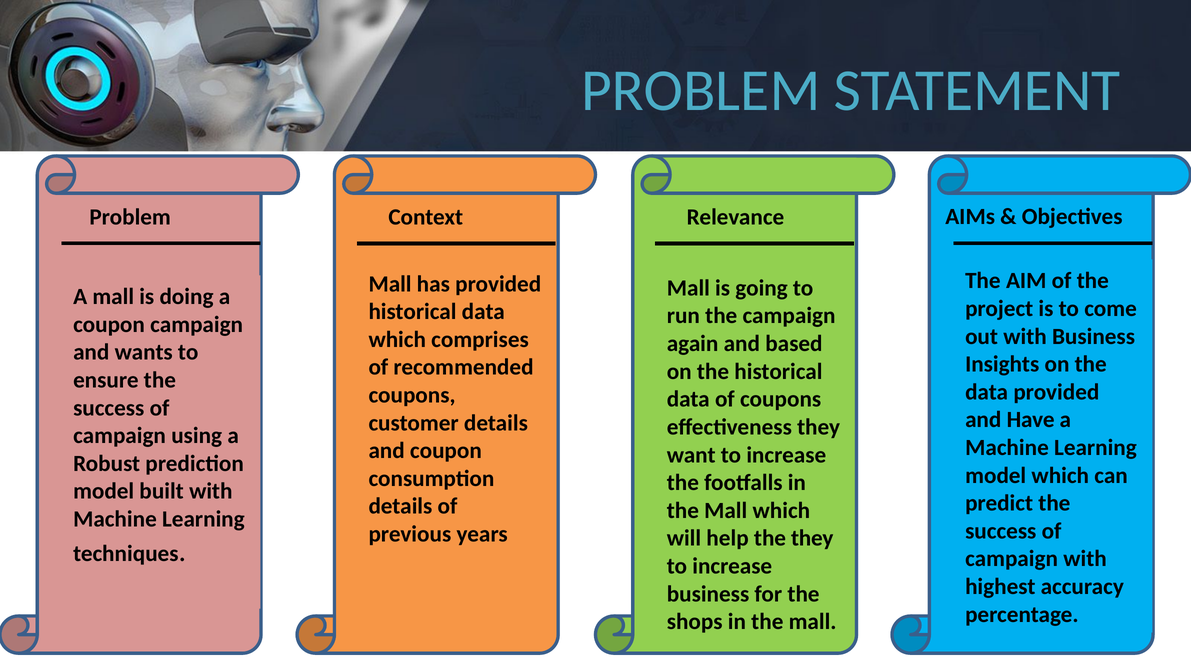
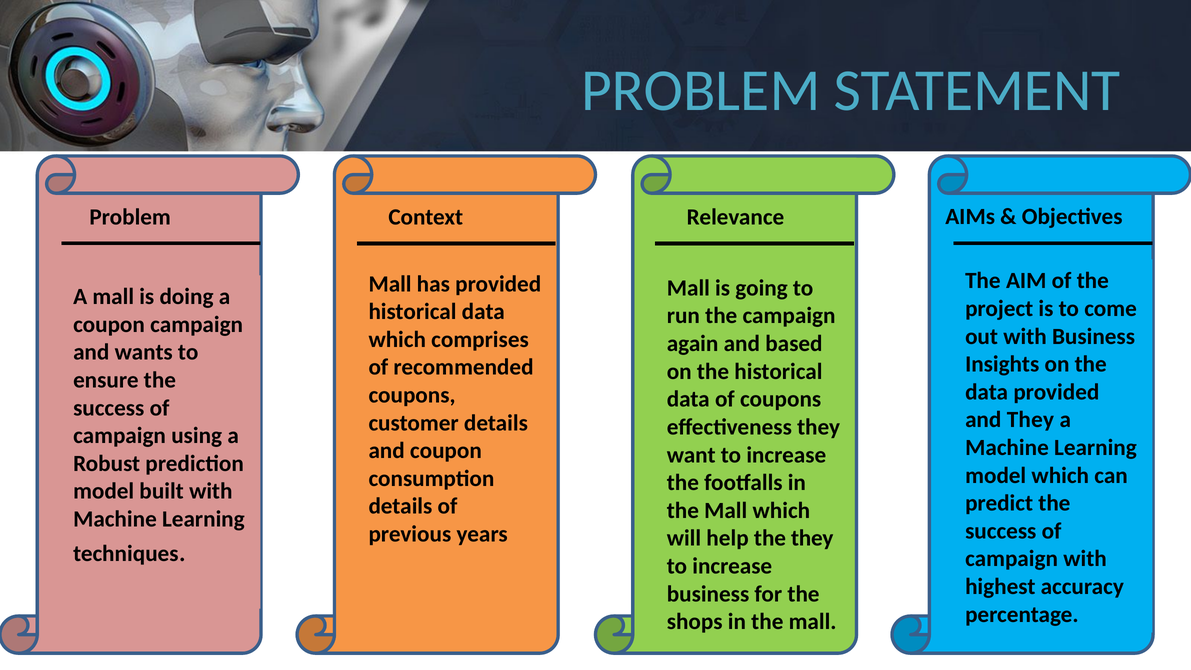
and Have: Have -> They (1030, 420)
